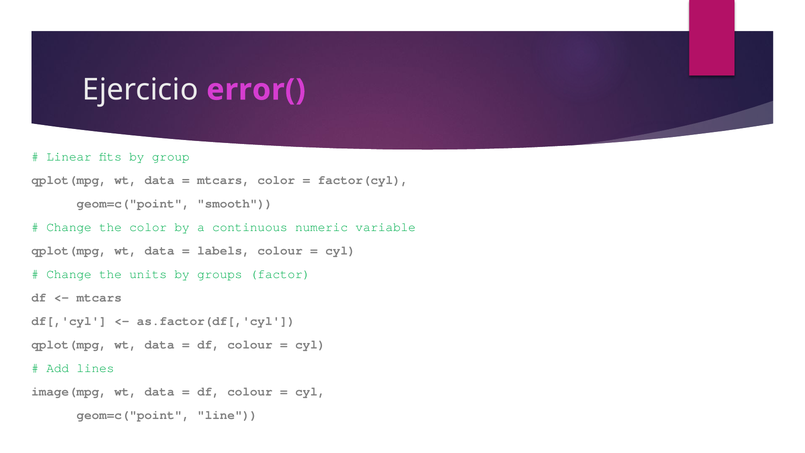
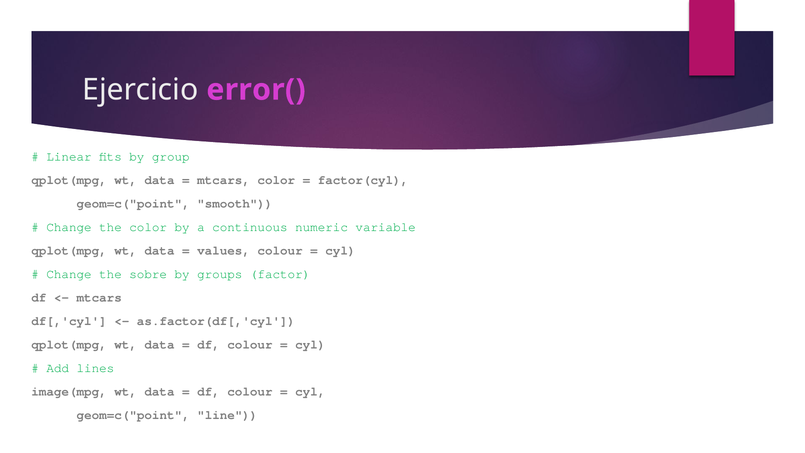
labels: labels -> values (224, 251)
units: units -> sobre (148, 274)
